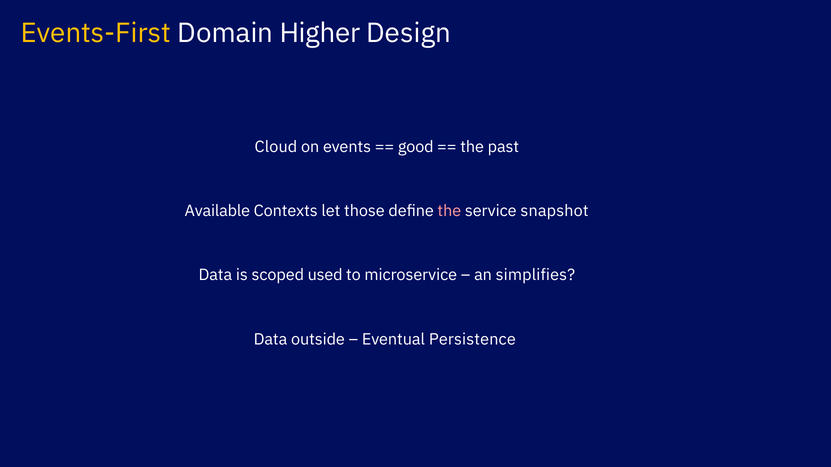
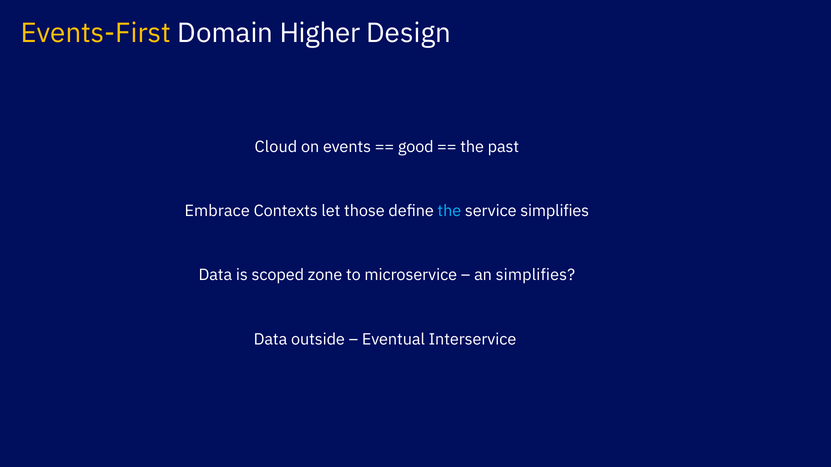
Available: Available -> Embrace (217, 211)
the colour: pink -> light blue (449, 211)
service snapshot: snapshot -> simplifies (555, 211)
used: used -> zone (325, 275)
Persistence: Persistence -> Interservice (472, 339)
